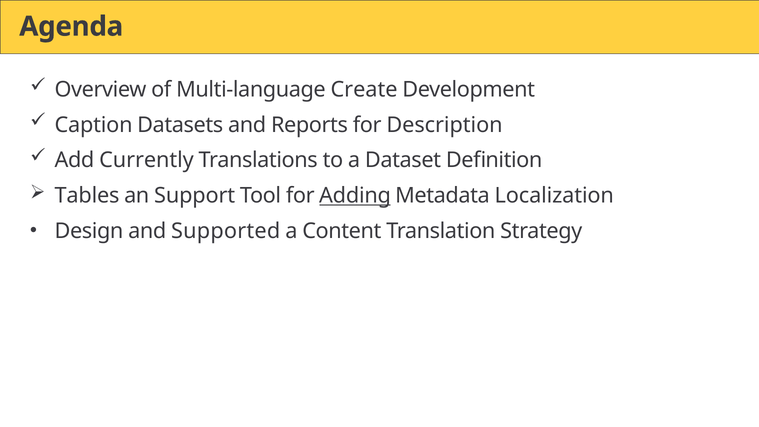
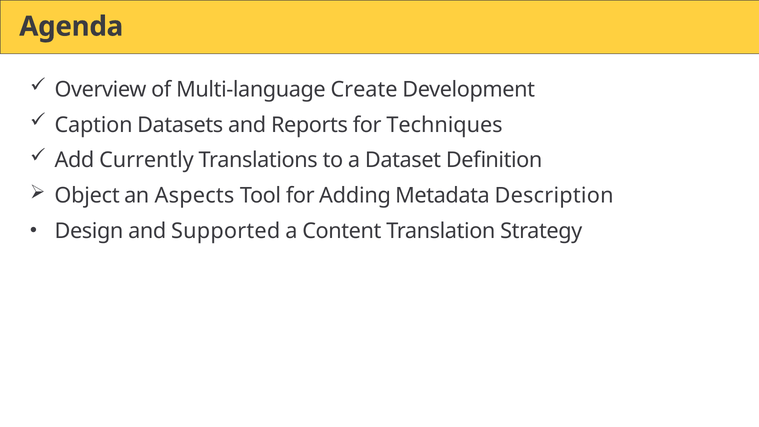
Description: Description -> Techniques (445, 125)
Tables: Tables -> Object (87, 196)
Support: Support -> Aspects (194, 196)
Adding underline: present -> none (355, 196)
Localization: Localization -> Description (554, 196)
